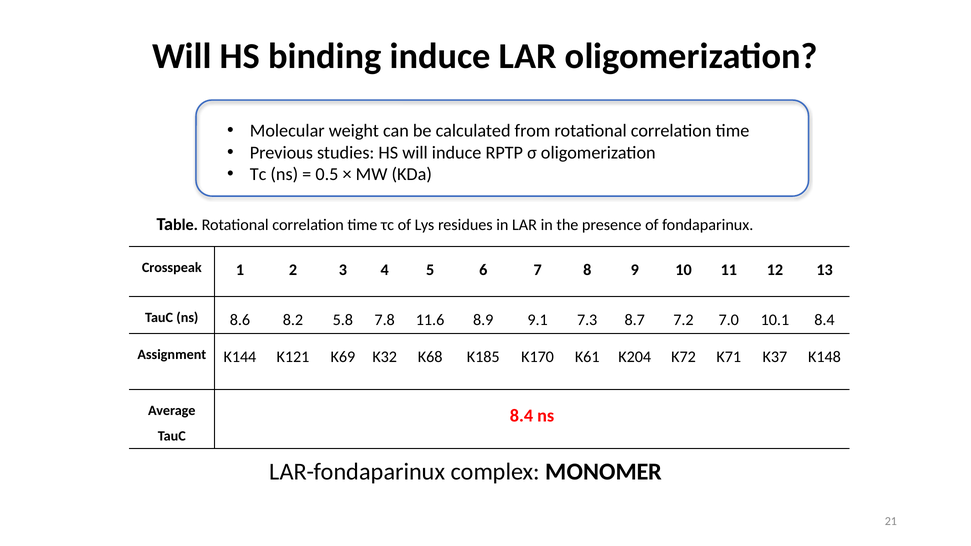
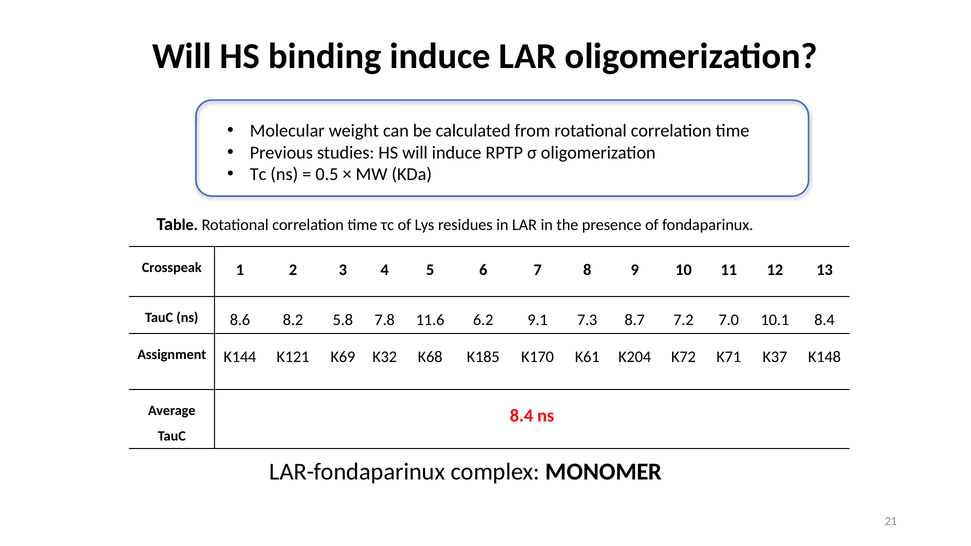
8.9: 8.9 -> 6.2 (483, 320)
